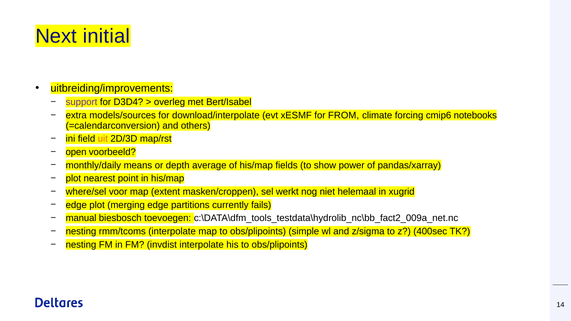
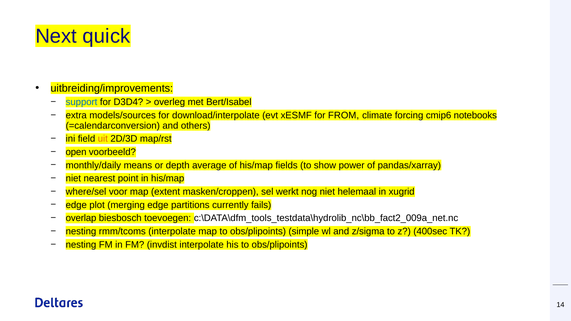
initial: initial -> quick (106, 36)
support colour: purple -> blue (82, 102)
plot: plot -> niet (73, 179)
manual: manual -> overlap (81, 218)
